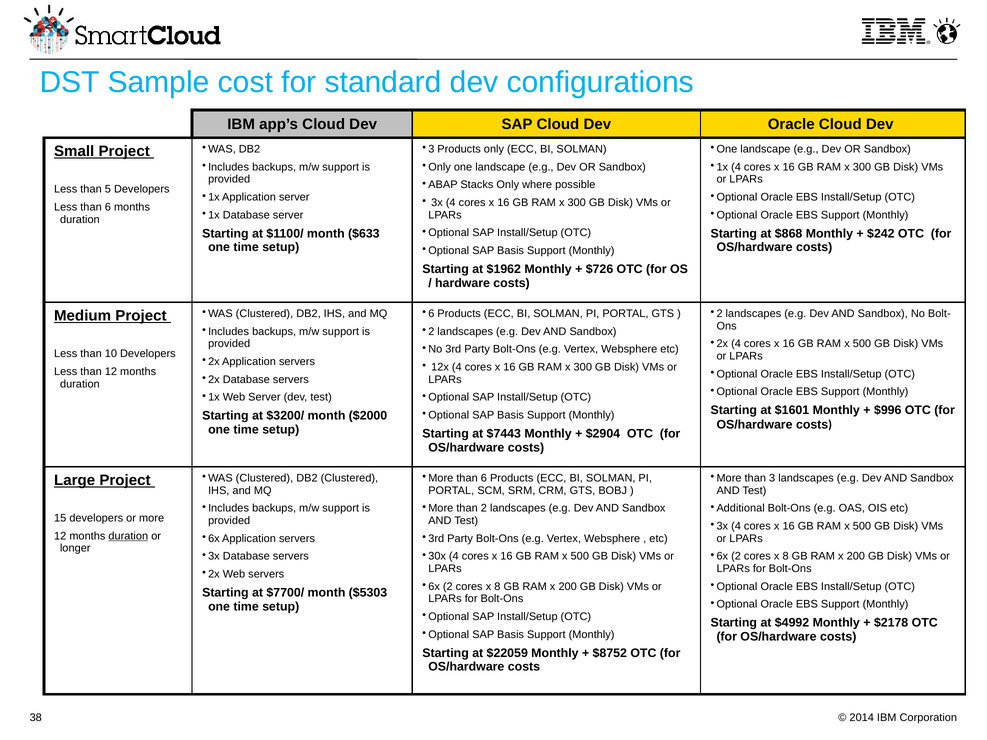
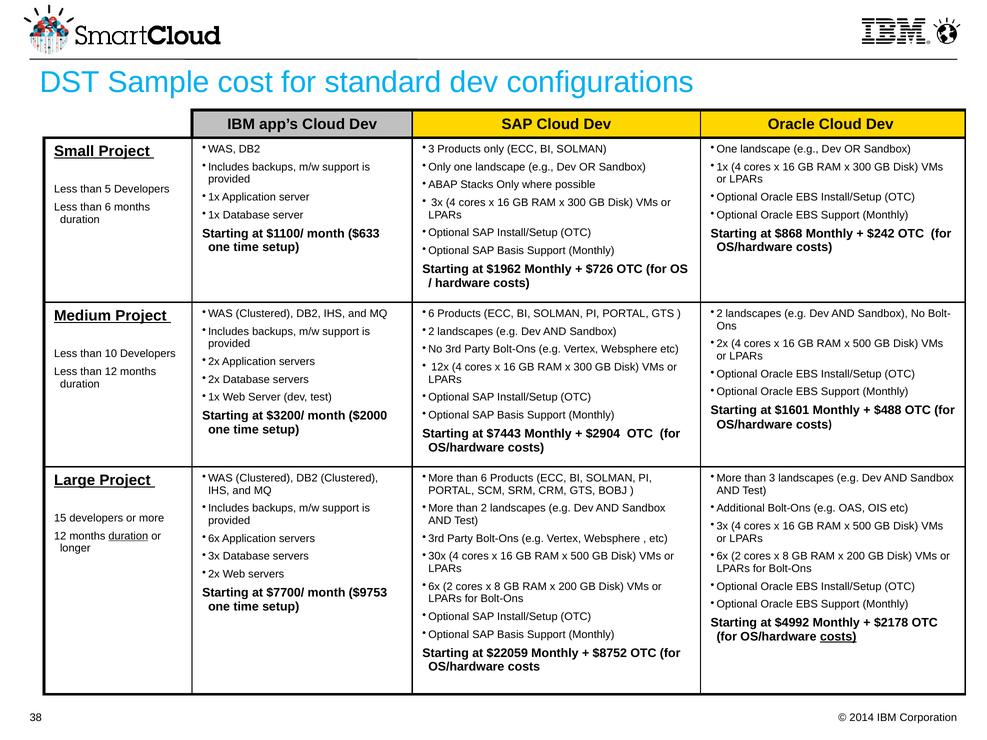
$996: $996 -> $488 (888, 411)
$5303: $5303 -> $9753 (368, 593)
costs underline: none -> present (838, 637)
